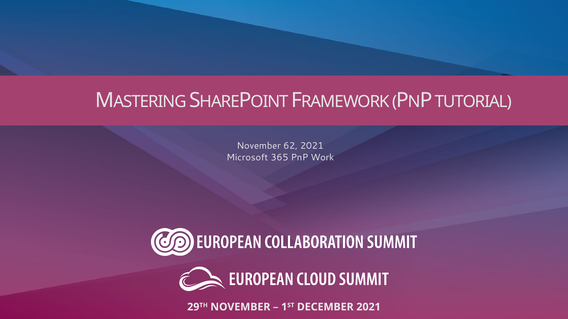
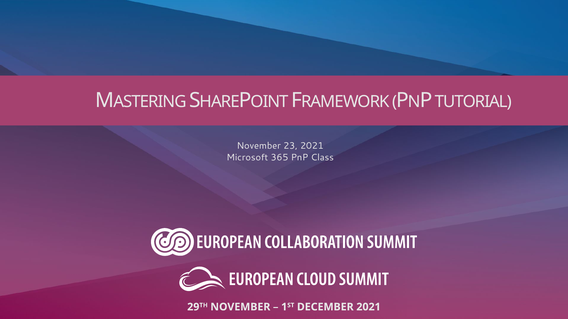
62: 62 -> 23 (291, 146)
Work: Work -> Class (322, 158)
